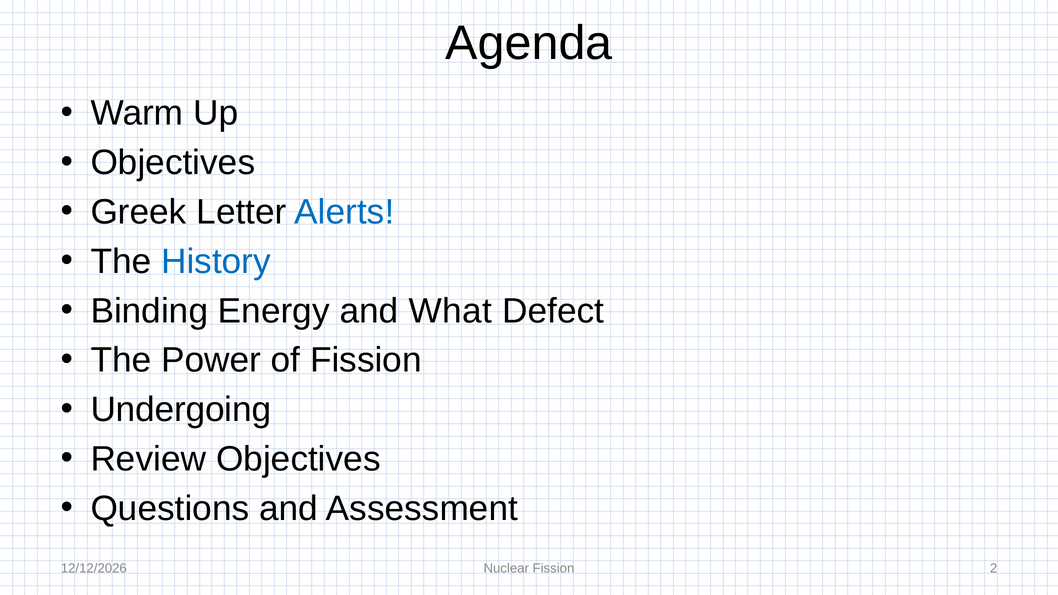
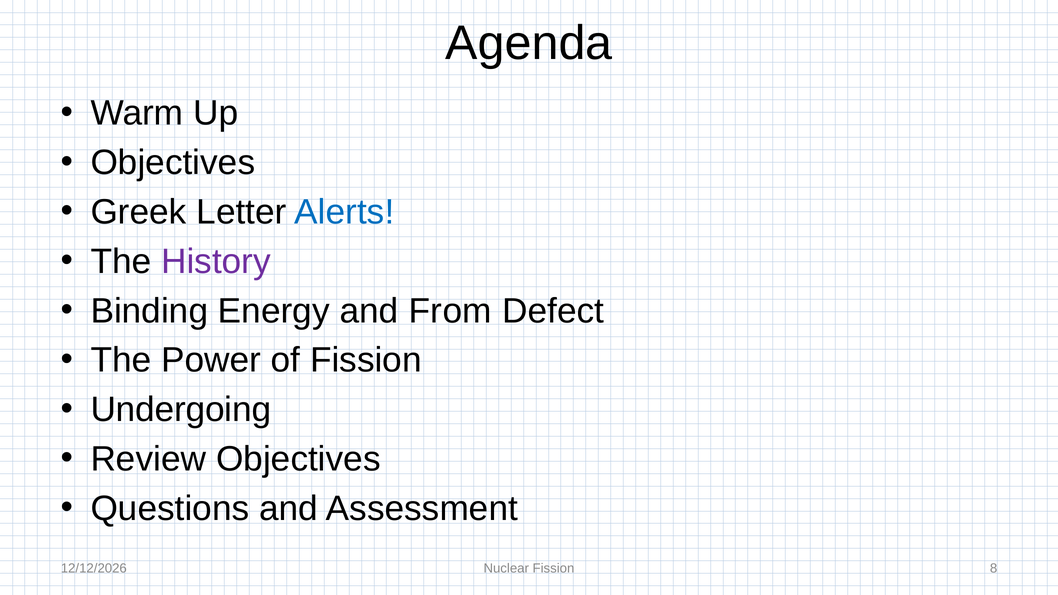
History colour: blue -> purple (216, 262)
What: What -> From (450, 311)
2: 2 -> 8 (994, 568)
